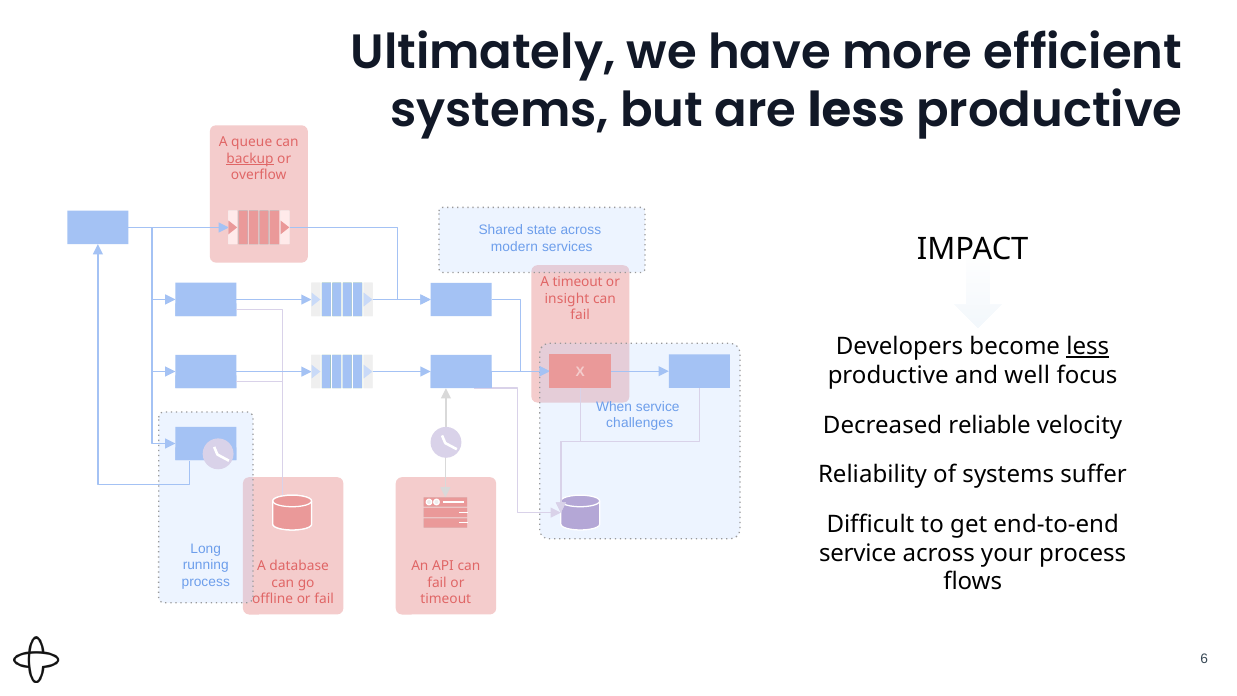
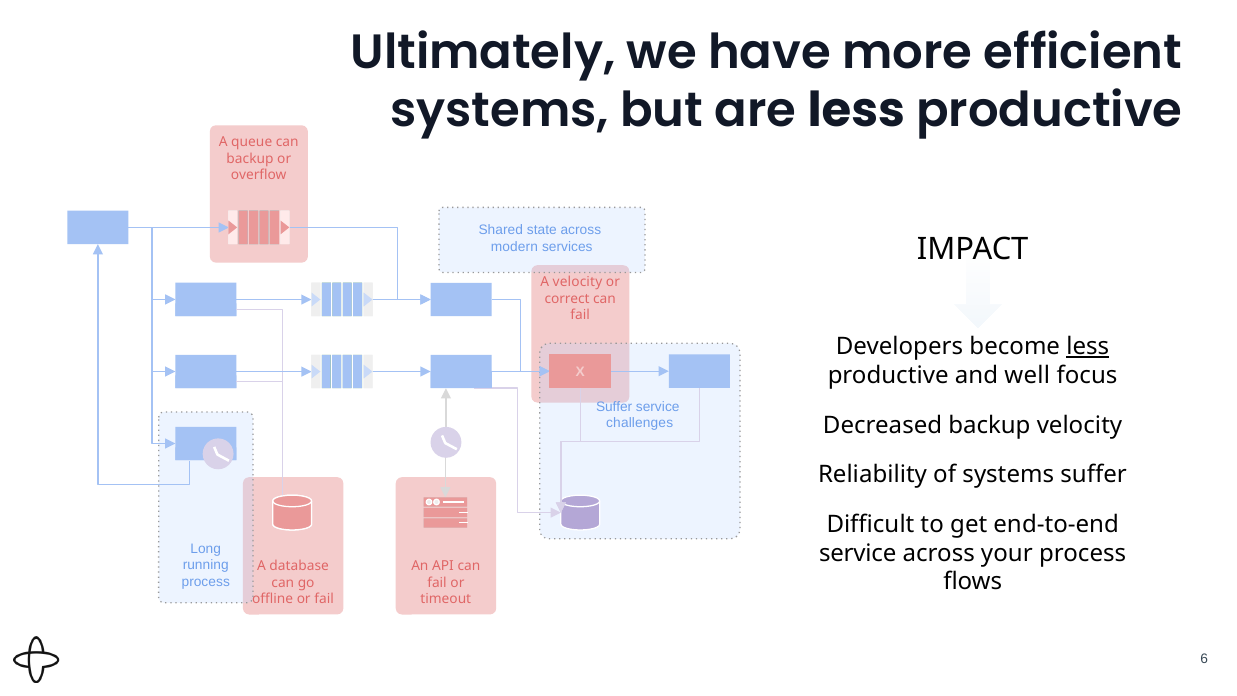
backup underline: present -> none (250, 159)
A timeout: timeout -> velocity (577, 282)
insight: insight -> correct (567, 299)
When: When -> Suffer (614, 407)
Decreased reliable: reliable -> backup (989, 425)
